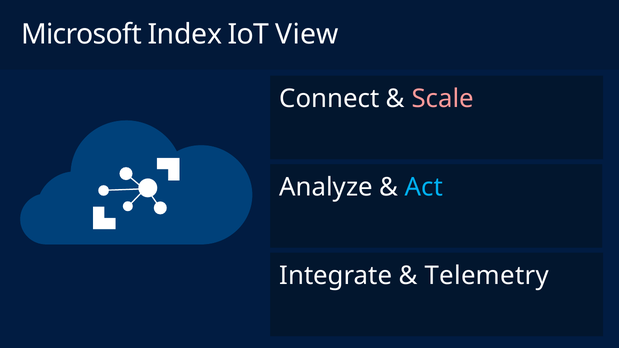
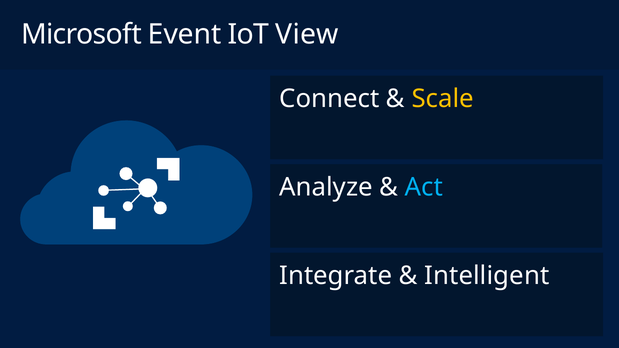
Index: Index -> Event (185, 34)
Scale colour: pink -> yellow (443, 99)
Telemetry: Telemetry -> Intelligent (487, 276)
